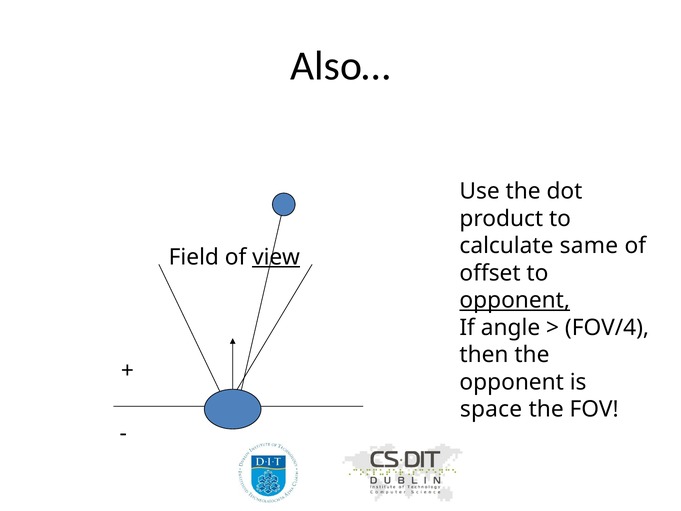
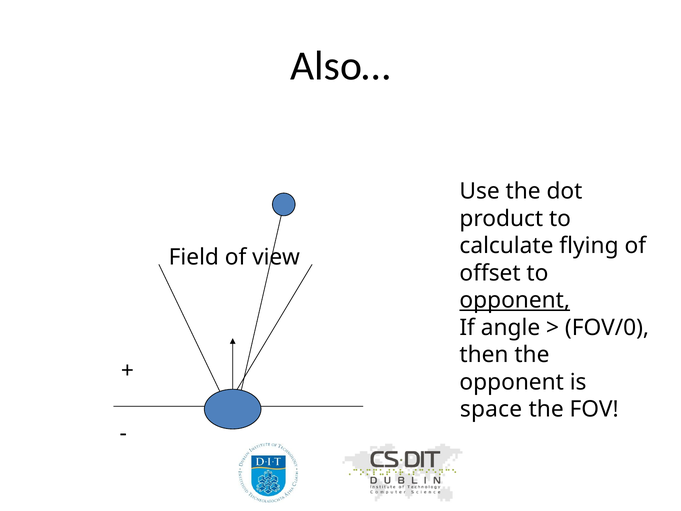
same: same -> flying (589, 246)
view underline: present -> none (276, 257)
FOV/4: FOV/4 -> FOV/0 (607, 327)
